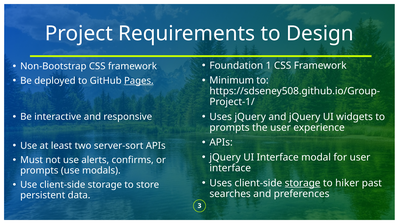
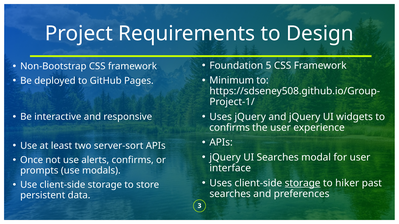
1: 1 -> 5 (269, 66)
Pages underline: present -> none (139, 81)
prompts: prompts -> confirms (230, 128)
UI Interface: Interface -> Searches (278, 158)
Must: Must -> Once (32, 160)
